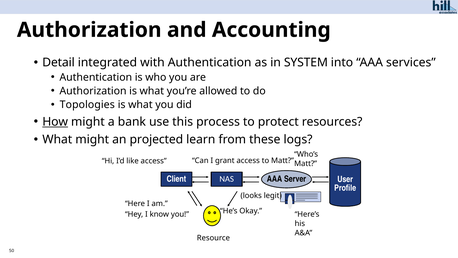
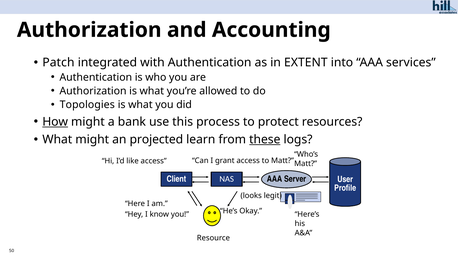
Detail: Detail -> Patch (58, 63)
SYSTEM: SYSTEM -> EXTENT (306, 63)
these underline: none -> present (265, 139)
